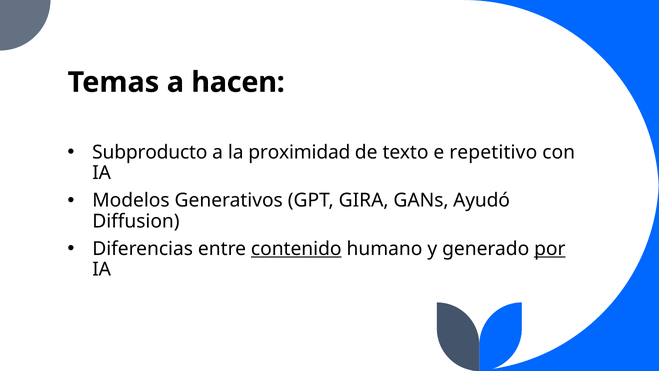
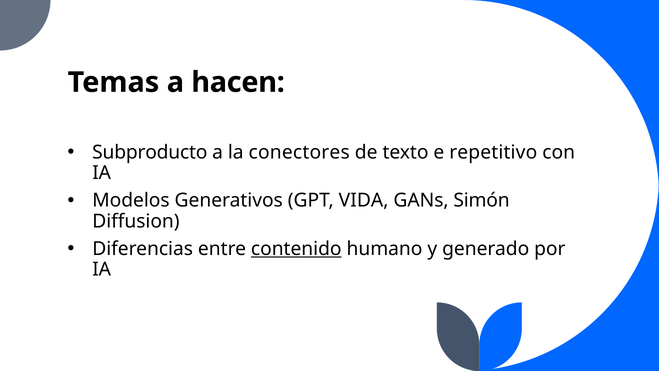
proximidad: proximidad -> conectores (299, 152)
GIRA: GIRA -> VIDA (364, 200)
Ayudó: Ayudó -> Simón (482, 200)
por underline: present -> none (550, 249)
